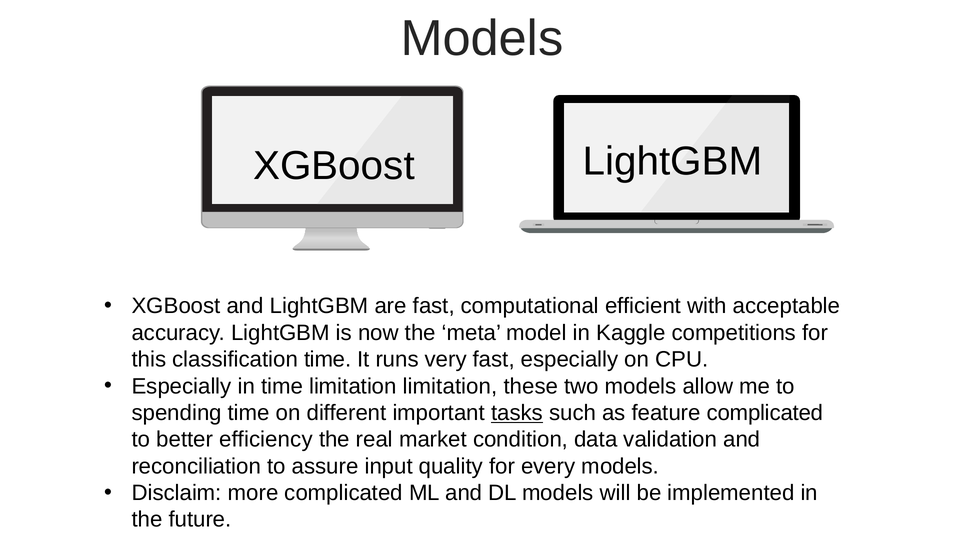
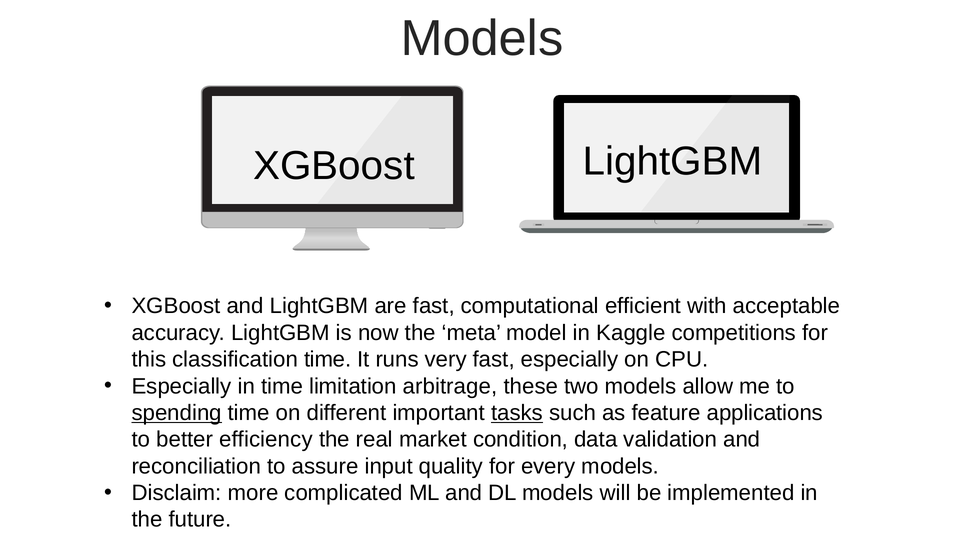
limitation limitation: limitation -> arbitrage (450, 386)
spending underline: none -> present (177, 413)
feature complicated: complicated -> applications (765, 413)
